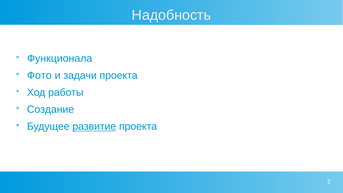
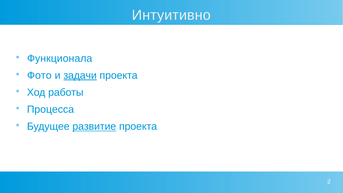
Надобность: Надобность -> Интуитивно (171, 15)
задачи underline: none -> present (80, 75)
Создание: Создание -> Процесса (50, 109)
